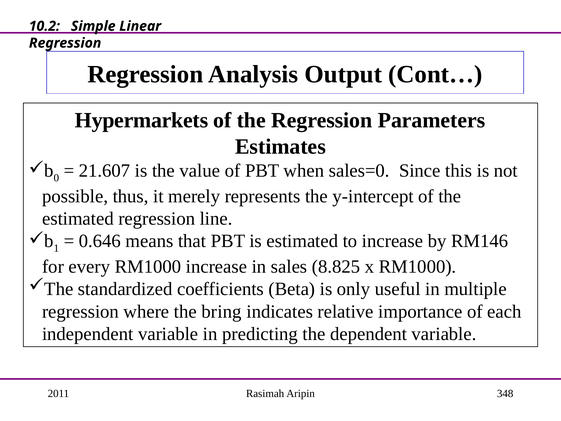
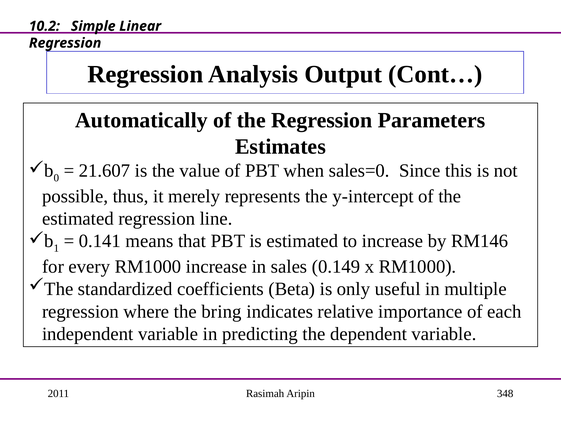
Hypermarkets: Hypermarkets -> Automatically (141, 120)
0.646: 0.646 -> 0.141 (100, 241)
8.825: 8.825 -> 0.149 (336, 266)
